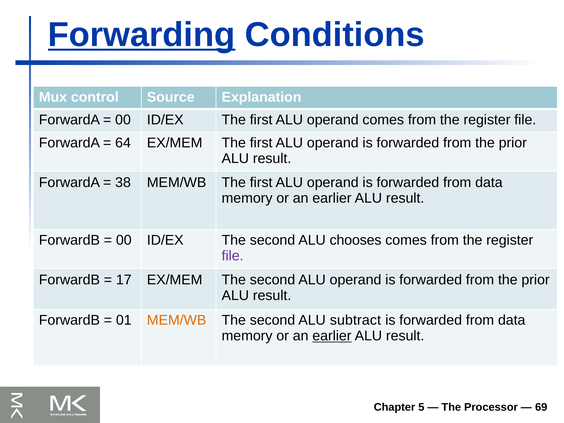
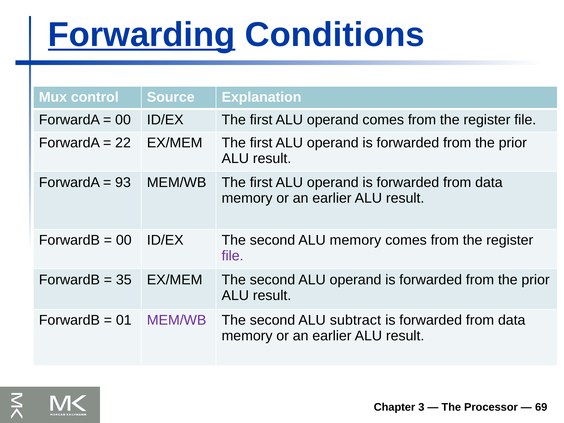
64: 64 -> 22 (123, 143)
38: 38 -> 93 (123, 182)
ALU chooses: chooses -> memory (355, 240)
17: 17 -> 35 (124, 280)
MEM/WB colour: orange -> purple (177, 320)
earlier underline: present -> none (332, 336)
5: 5 -> 3 (421, 407)
